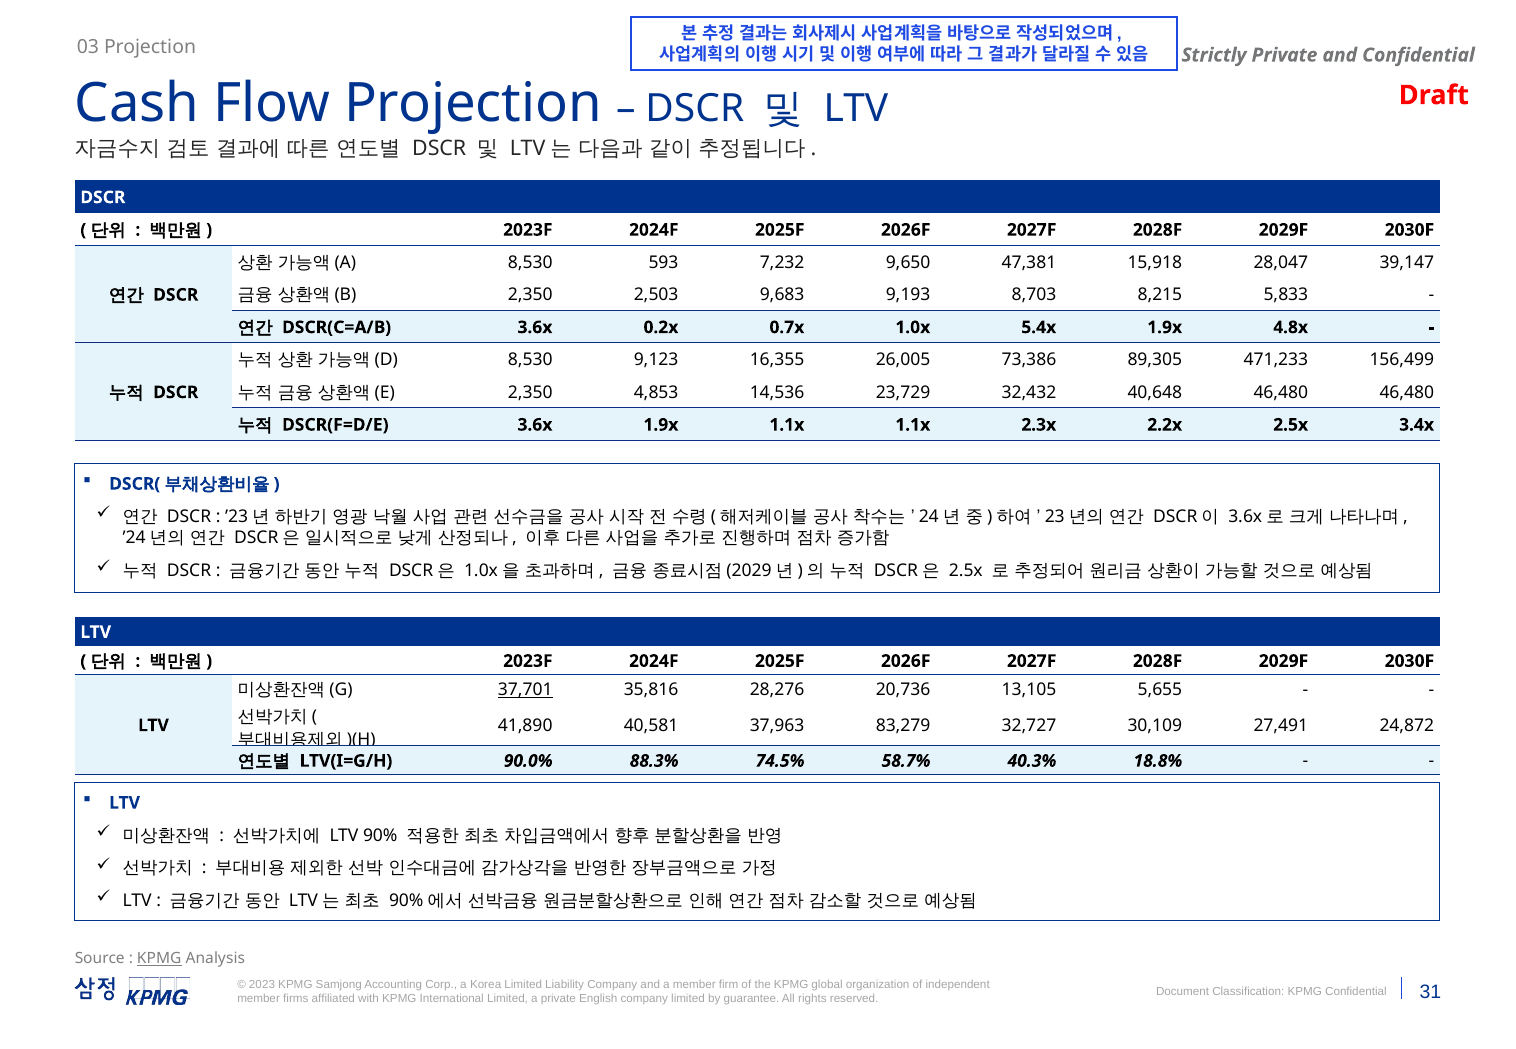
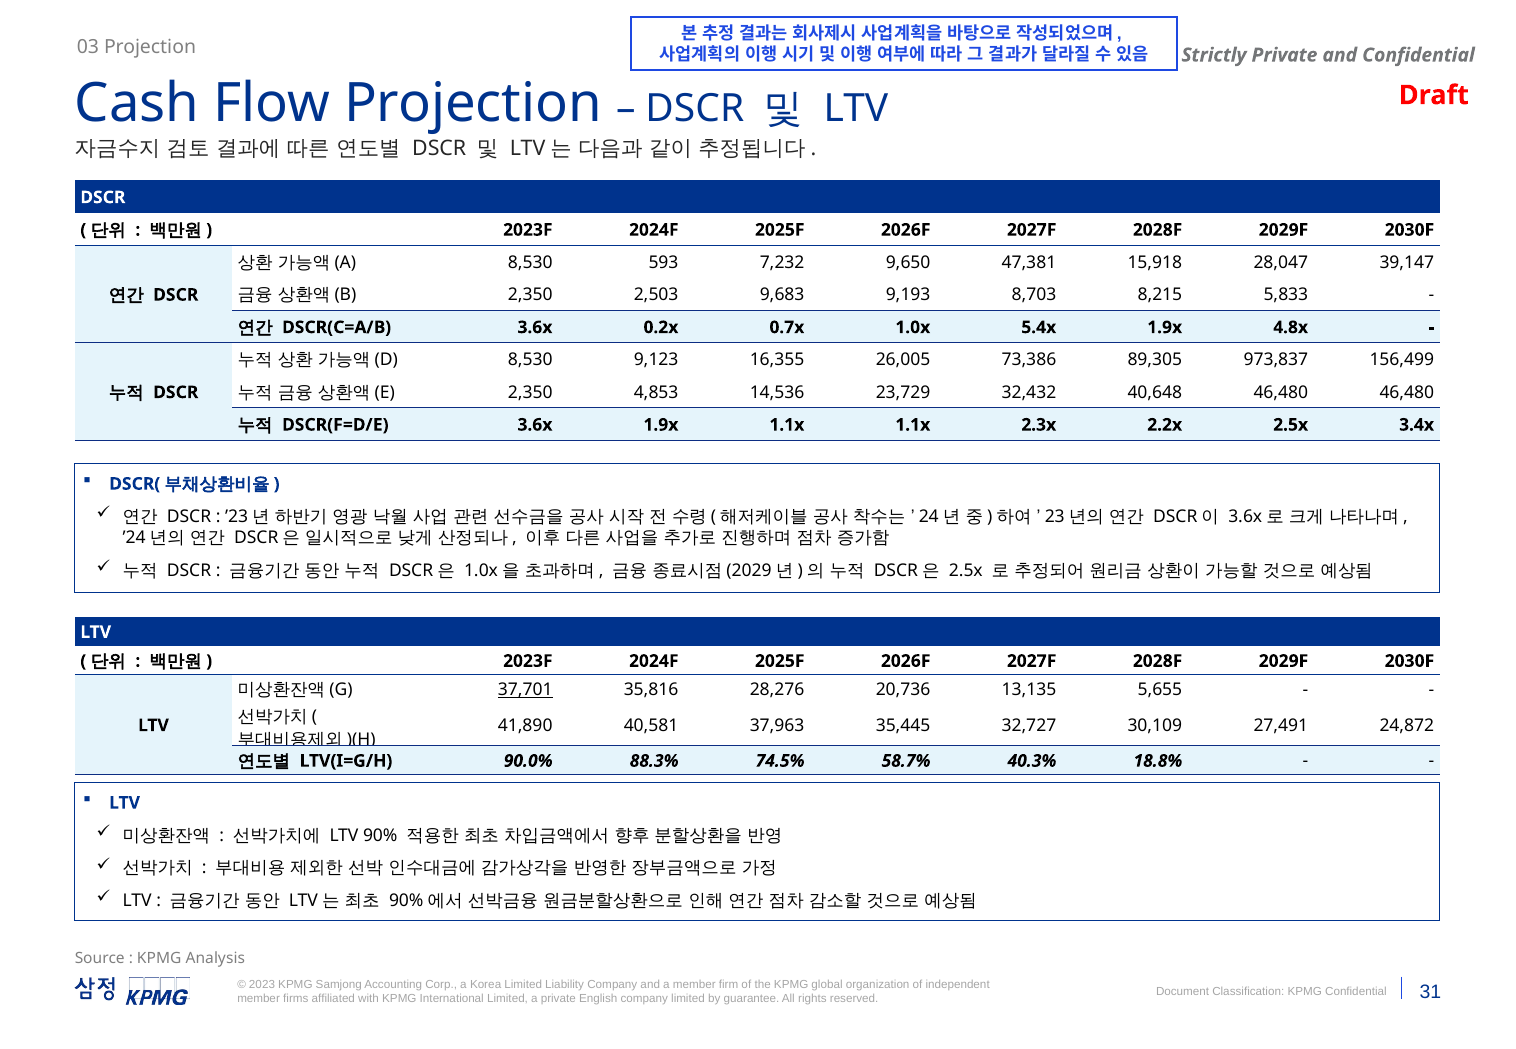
471,233: 471,233 -> 973,837 (1276, 360)
13,105: 13,105 -> 13,135 (1029, 690)
83,279: 83,279 -> 35,445 (903, 726)
KPMG underline: present -> none (159, 959)
